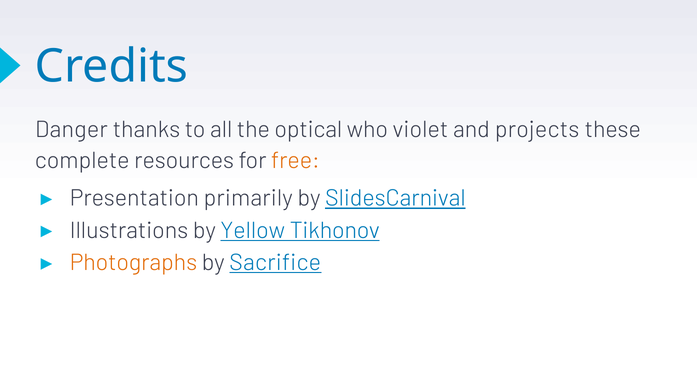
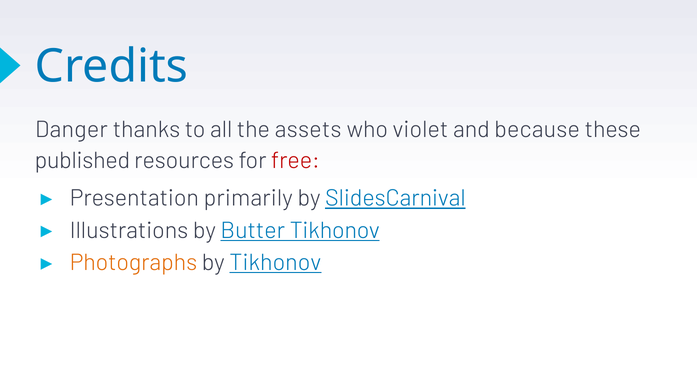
optical: optical -> assets (308, 130)
projects: projects -> because (537, 130)
complete: complete -> published (82, 160)
free colour: orange -> red (295, 160)
Yellow: Yellow -> Butter (253, 230)
by Sacrifice: Sacrifice -> Tikhonov (275, 262)
